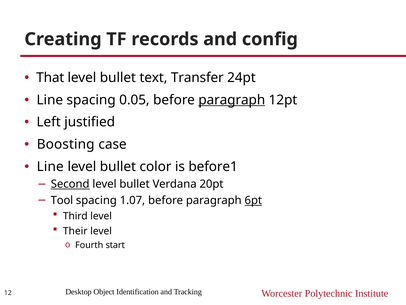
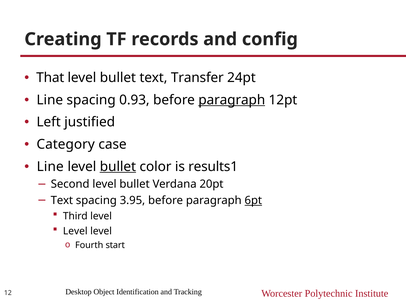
0.05: 0.05 -> 0.93 (134, 100)
Boosting: Boosting -> Category (66, 144)
bullet underline: none -> present (118, 166)
before1: before1 -> results1 (213, 166)
Second underline: present -> none (70, 184)
Tool: Tool -> Text (62, 200)
1.07: 1.07 -> 3.95 (132, 200)
Their: Their -> Level (75, 231)
